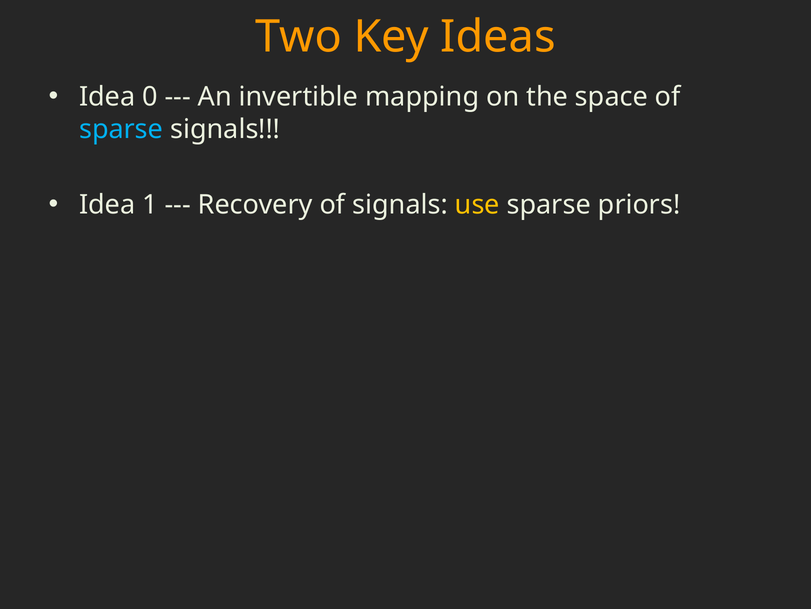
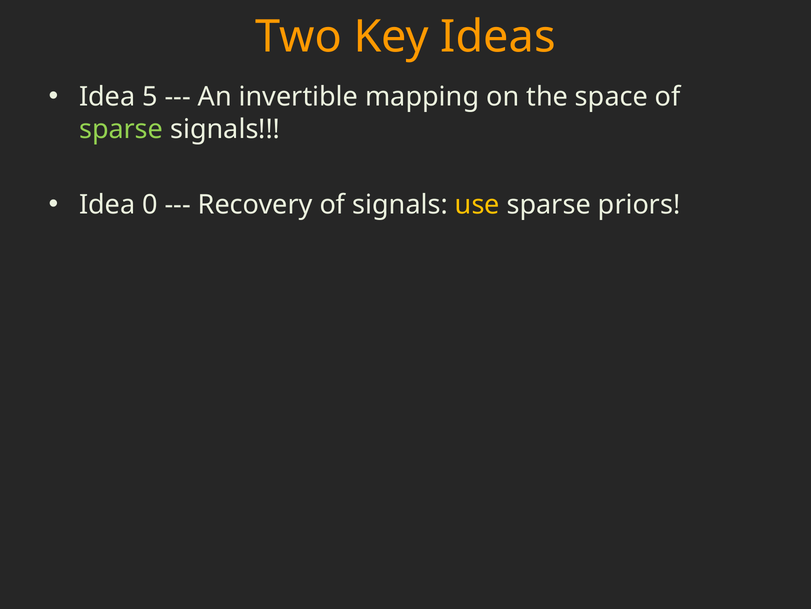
0: 0 -> 5 (150, 97)
sparse colour: light blue -> light green (121, 129)
1: 1 -> 0 (150, 205)
